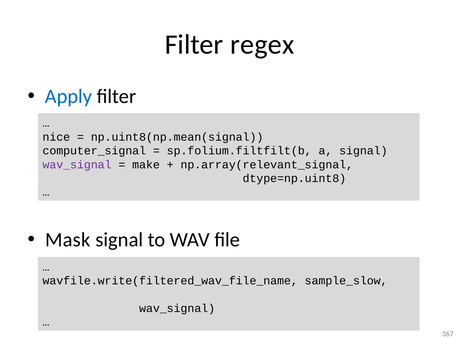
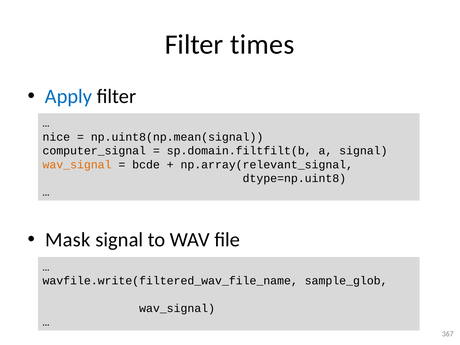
regex: regex -> times (262, 45)
sp.folium.filtfilt(b: sp.folium.filtfilt(b -> sp.domain.filtfilt(b (239, 151)
wav_signal colour: purple -> orange (77, 165)
make: make -> bcde (146, 165)
sample_slow: sample_slow -> sample_glob (346, 281)
